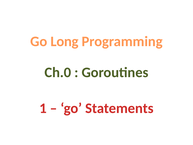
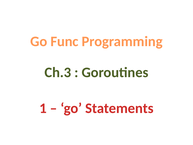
Long: Long -> Func (64, 41)
Ch.0: Ch.0 -> Ch.3 (58, 72)
